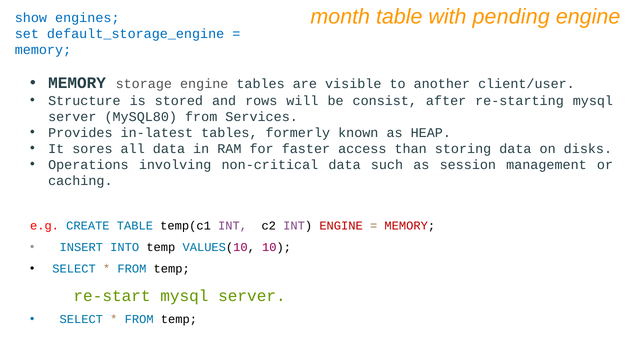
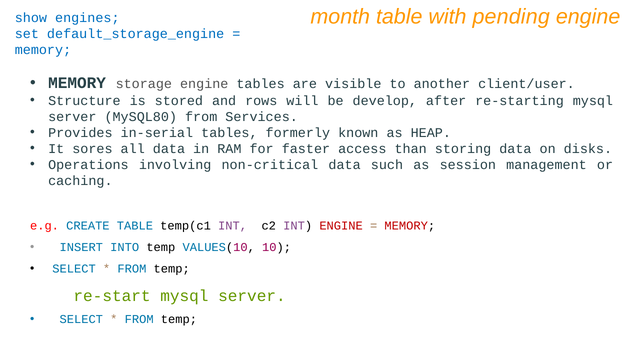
consist: consist -> develop (385, 101)
in-latest: in-latest -> in-serial (157, 133)
